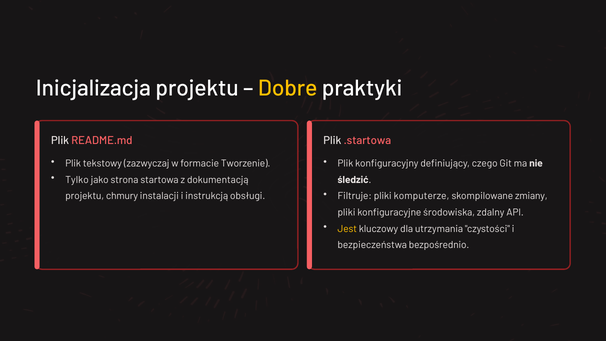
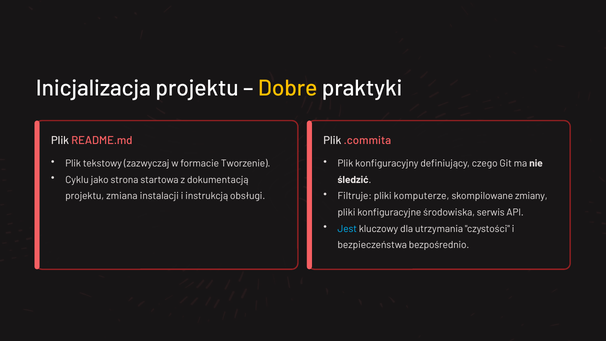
.startowa: .startowa -> .commita (367, 140)
Tylko: Tylko -> Cyklu (77, 180)
chmury: chmury -> zmiana (122, 196)
zdalny: zdalny -> serwis (491, 212)
Jest colour: yellow -> light blue (347, 229)
